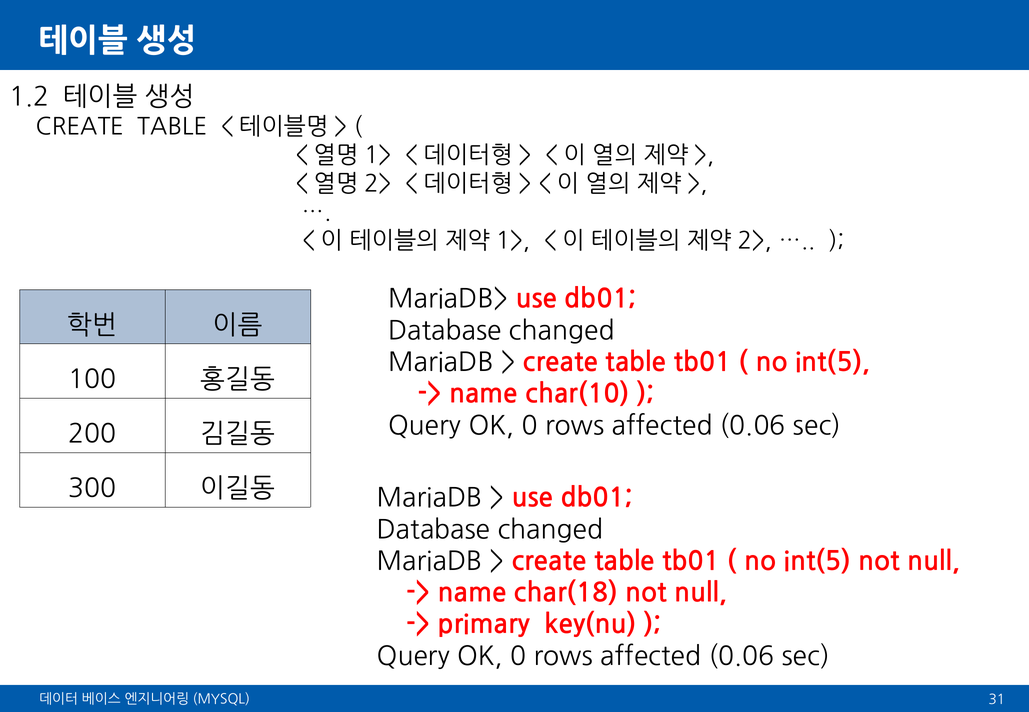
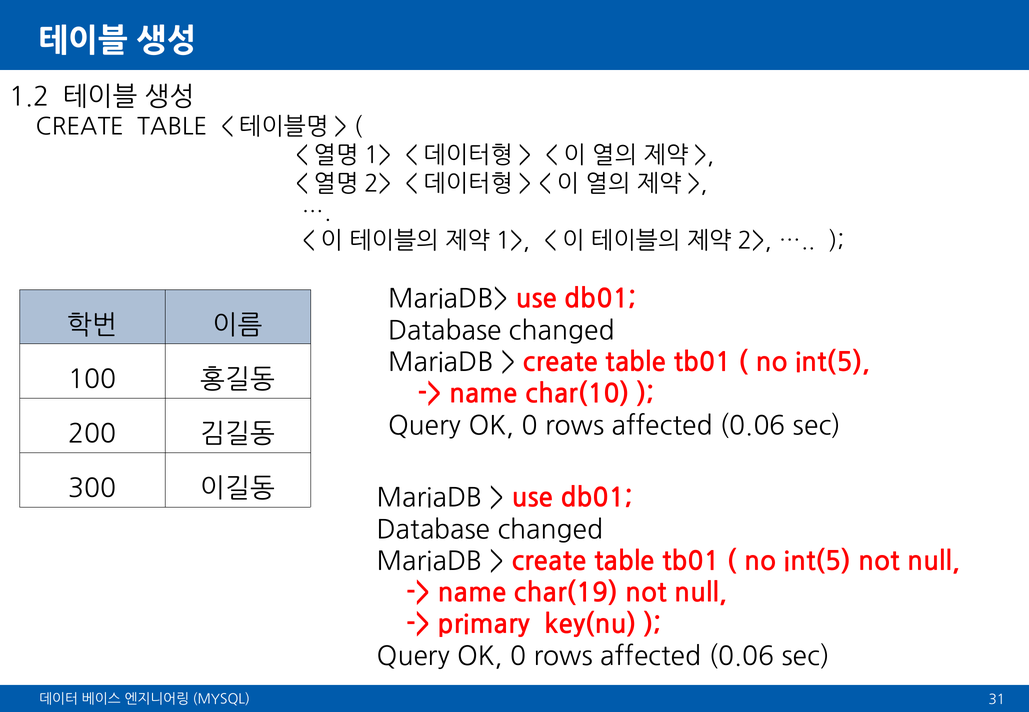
char(18: char(18 -> char(19 (566, 593)
